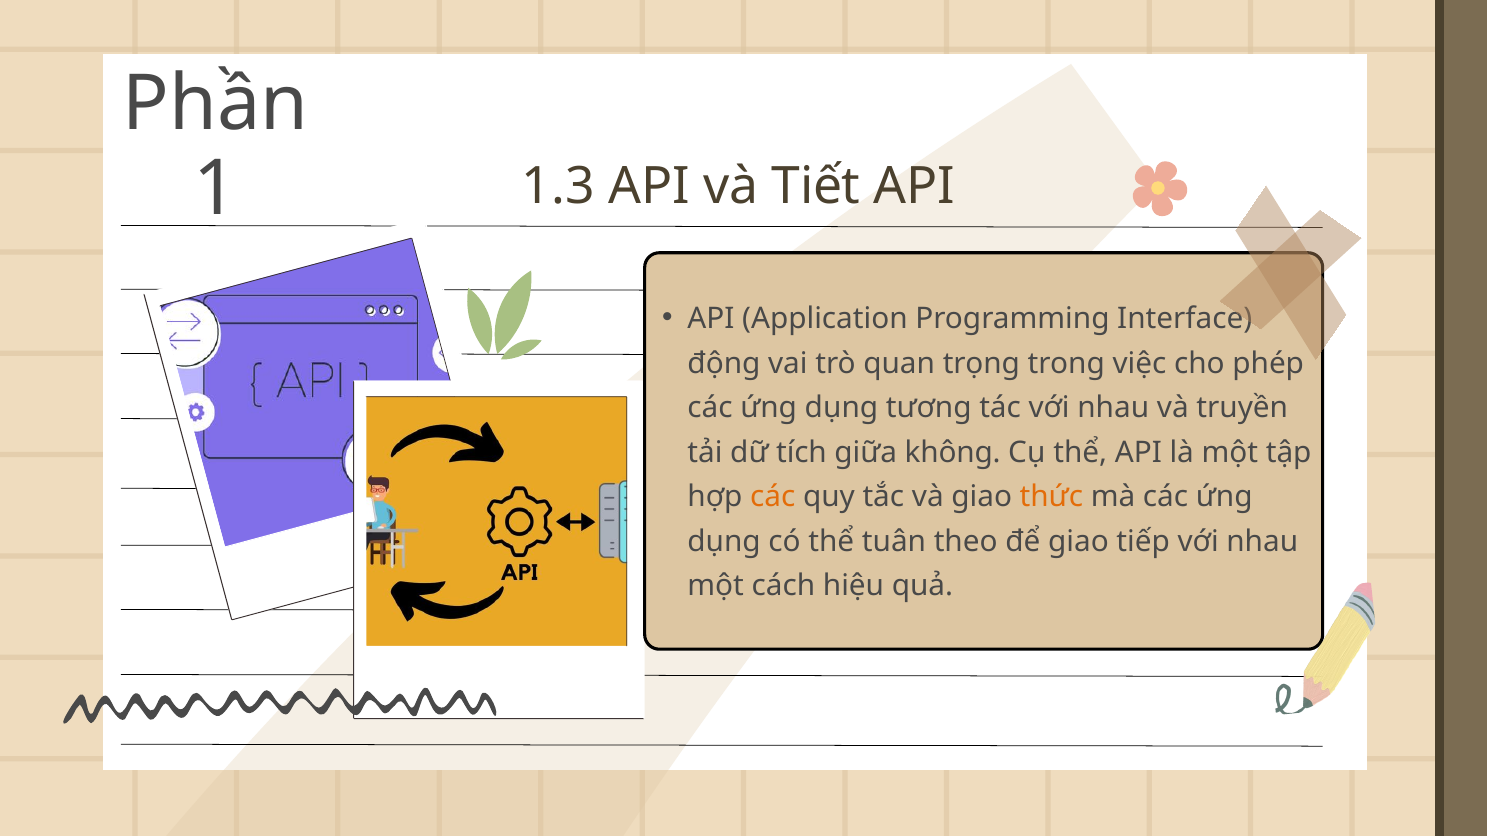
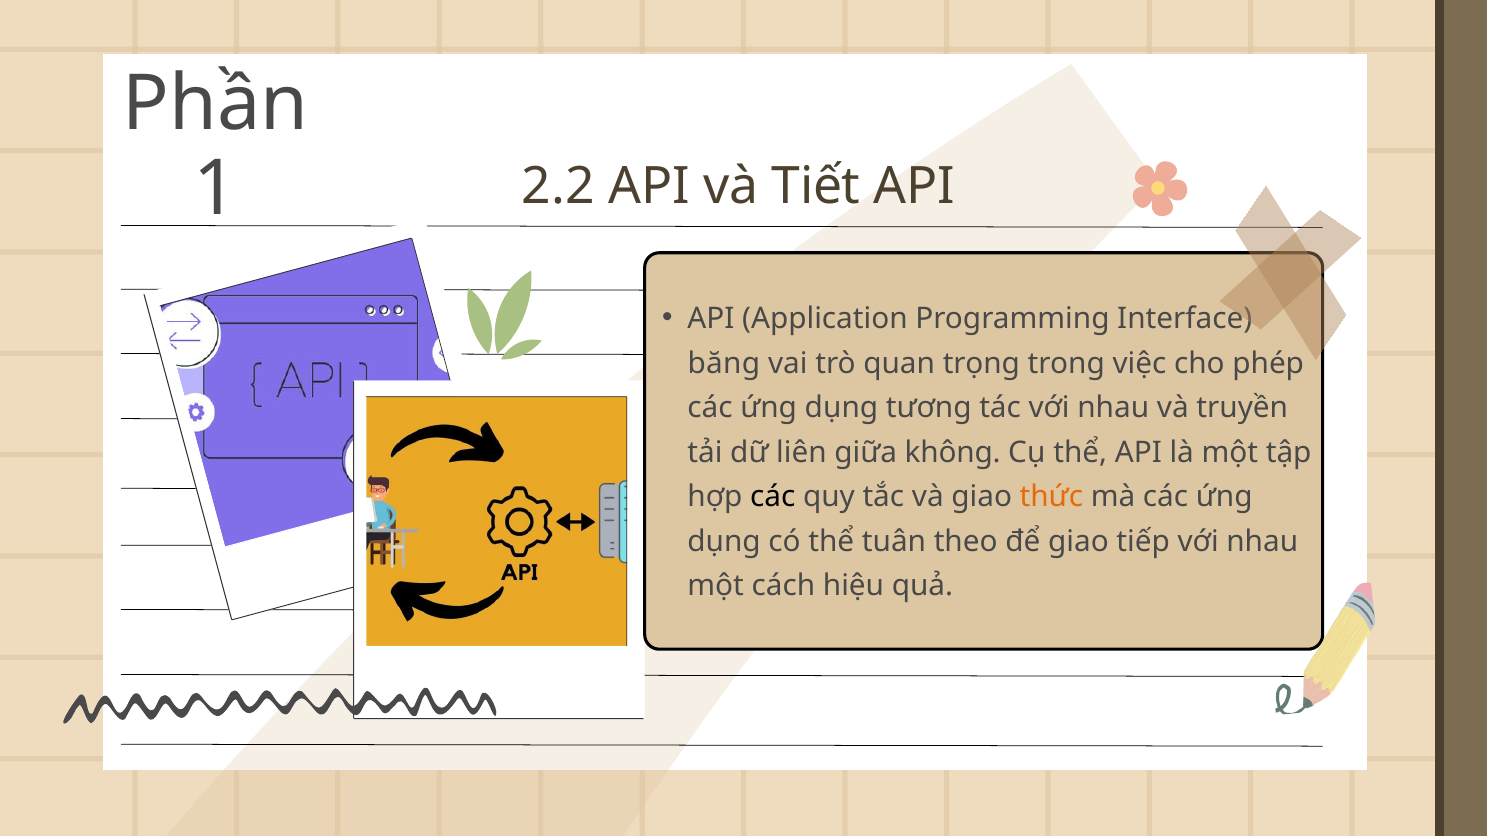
1.3: 1.3 -> 2.2 (558, 186)
động: động -> băng (724, 363)
tích: tích -> liên (801, 453)
các colour: orange -> black (773, 497)
